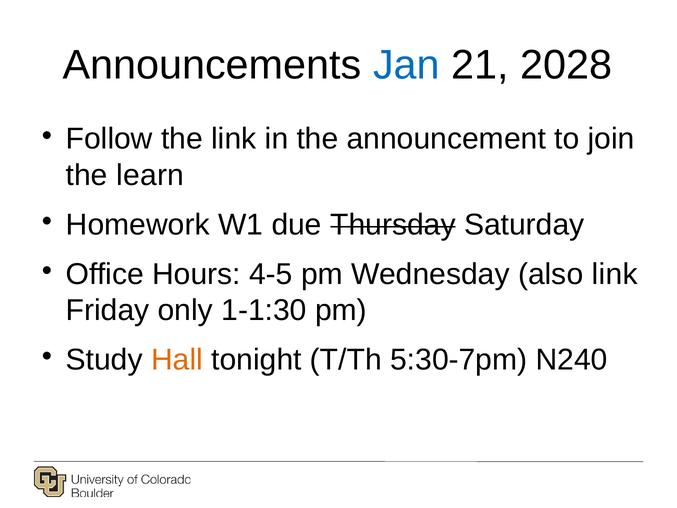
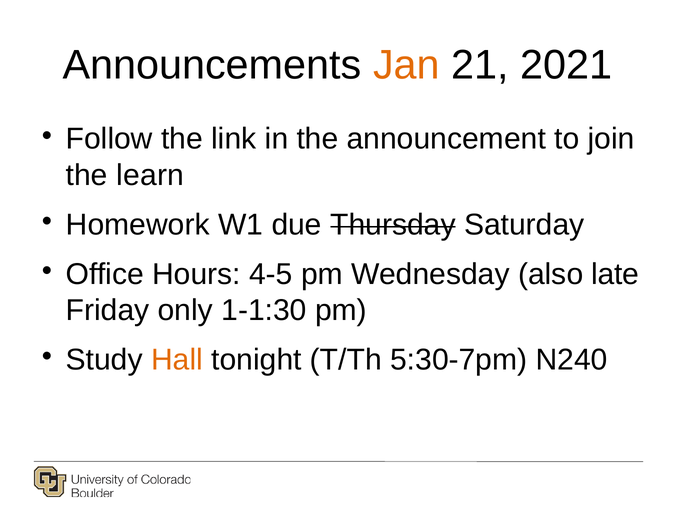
Jan colour: blue -> orange (406, 65)
2028: 2028 -> 2021 (566, 65)
also link: link -> late (615, 274)
